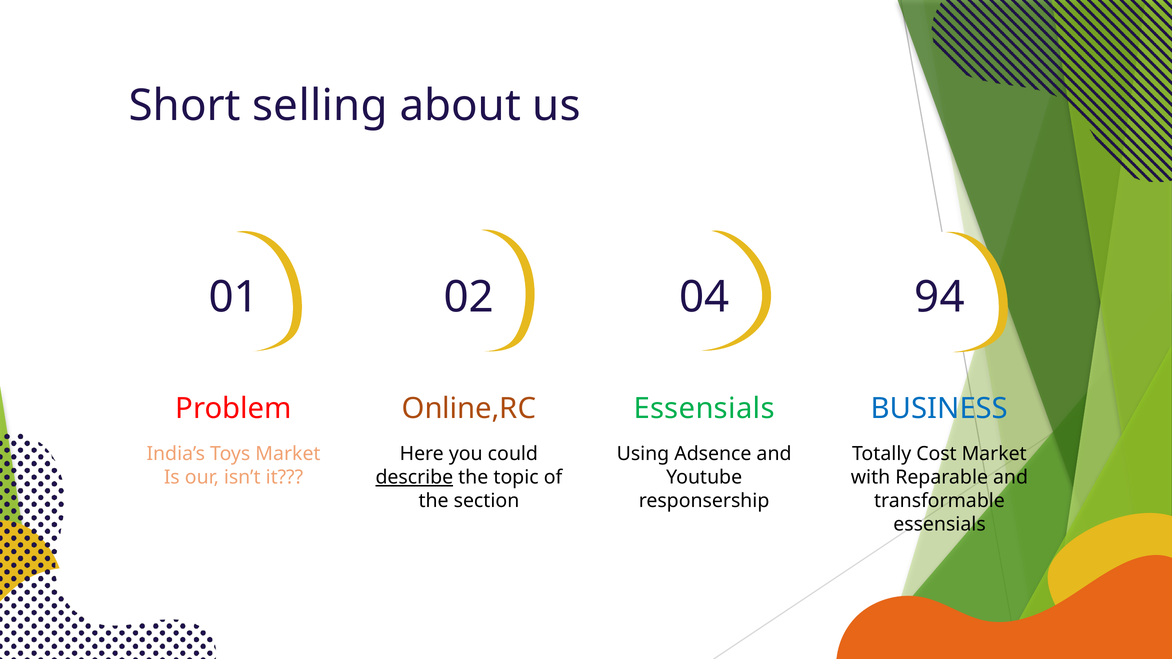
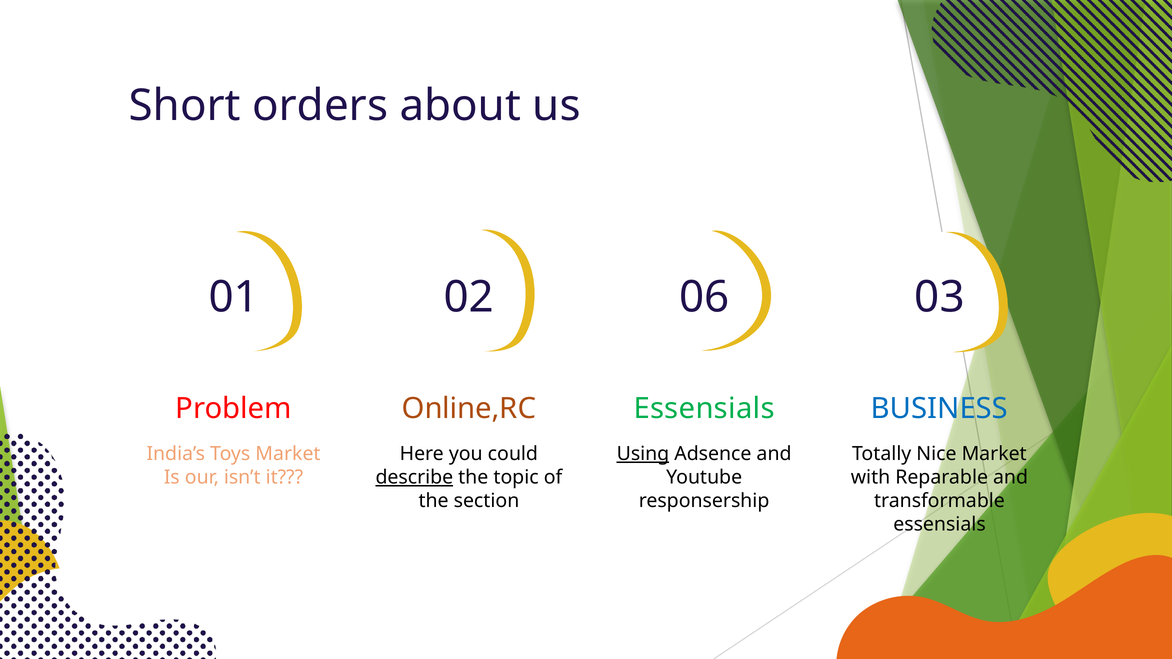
selling: selling -> orders (320, 106)
04: 04 -> 06 (704, 298)
94: 94 -> 03 (940, 298)
Using underline: none -> present (643, 454)
Cost: Cost -> Nice (936, 454)
